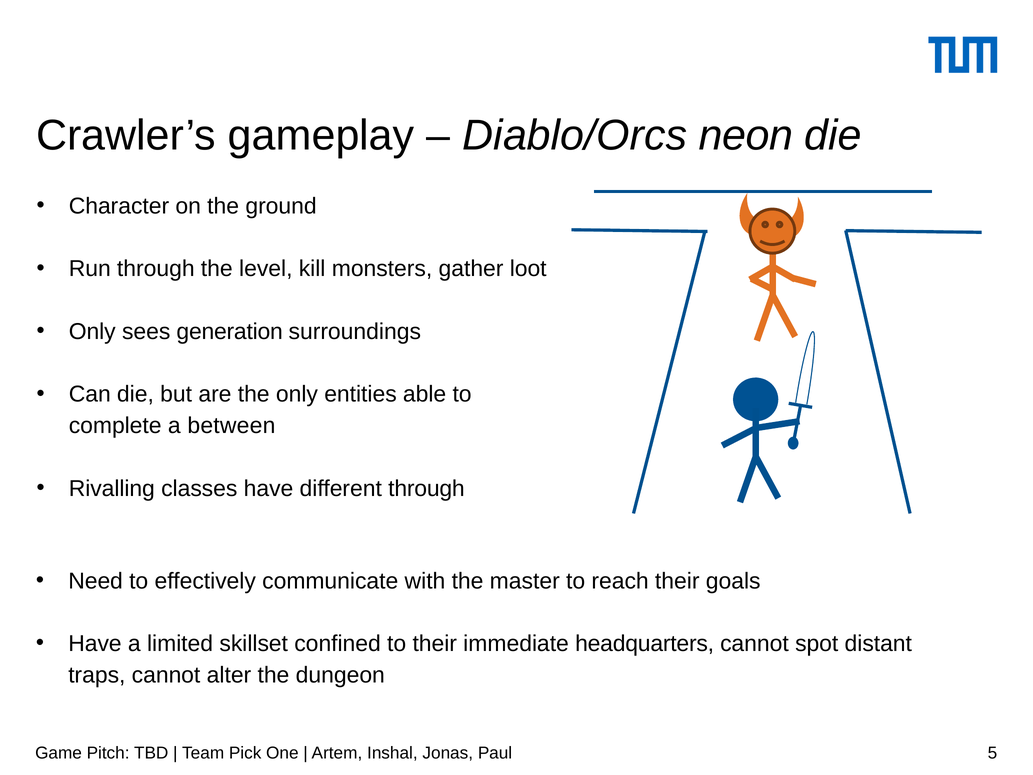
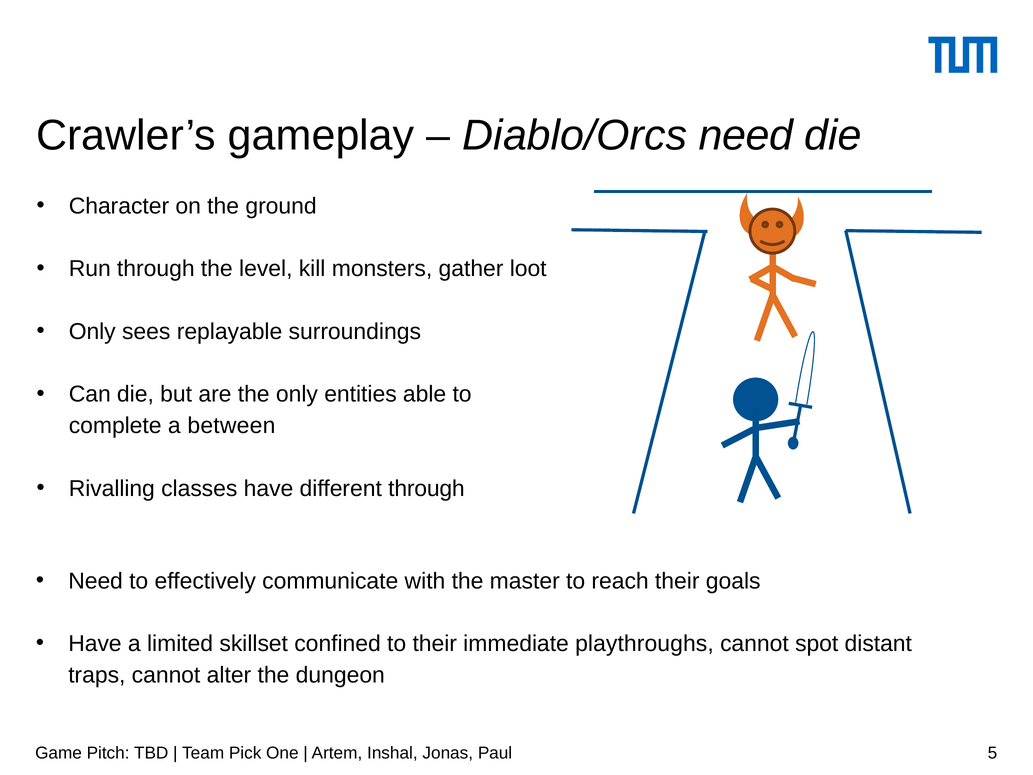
Diablo/Orcs neon: neon -> need (746, 135)
generation: generation -> replayable (230, 331)
headquarters: headquarters -> playthroughs (644, 643)
